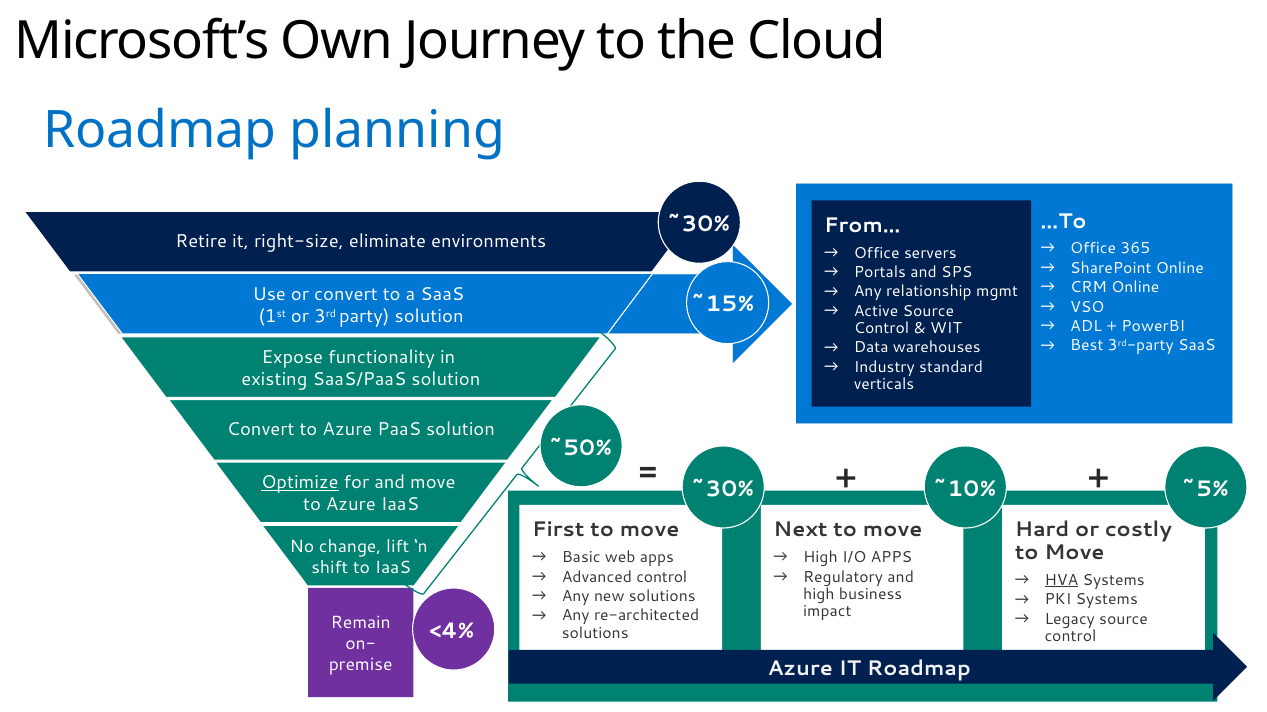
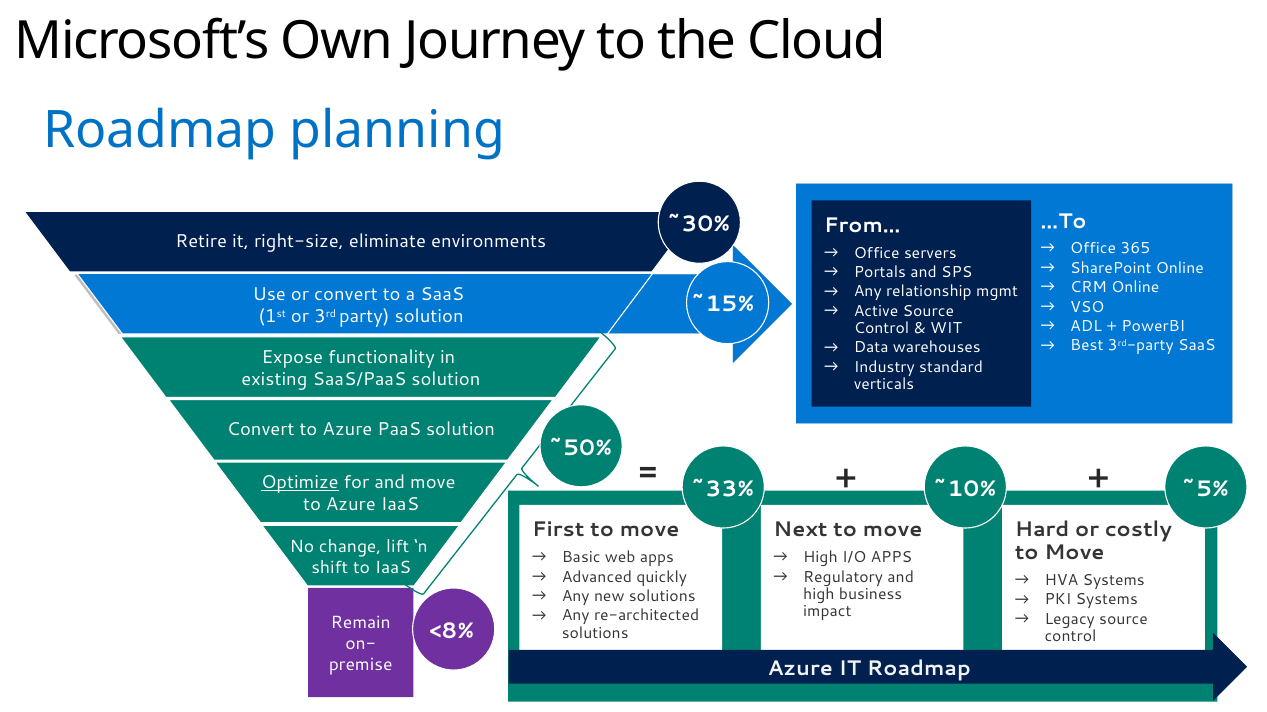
~30%: ~30% -> ~33% (722, 489)
Advanced control: control -> quickly (662, 577)
HVA underline: present -> none (1061, 581)
<4%: <4% -> <8% (452, 632)
